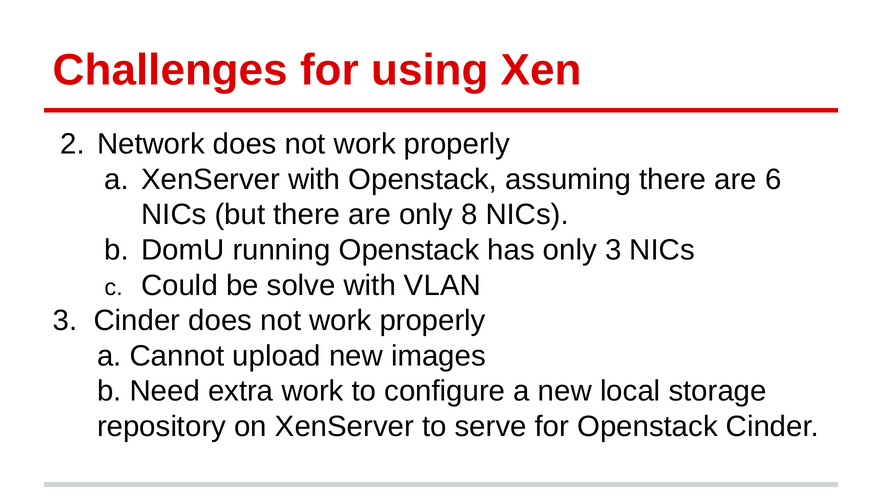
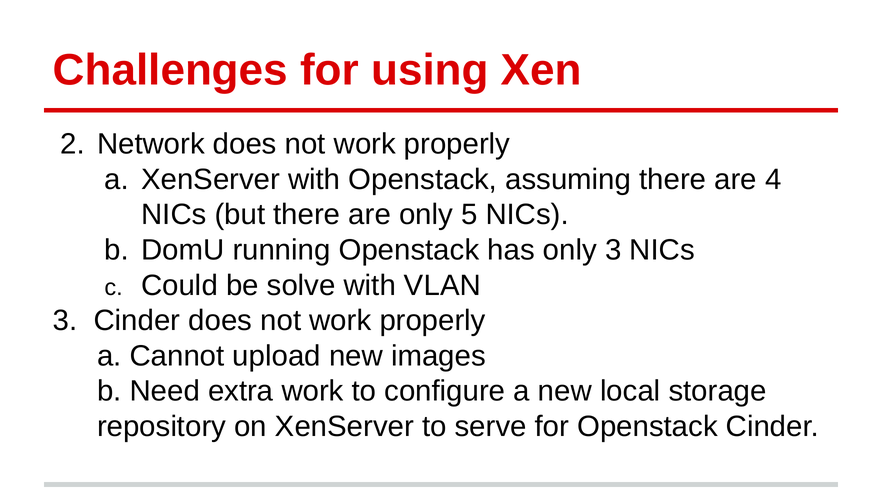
6: 6 -> 4 (773, 180)
8: 8 -> 5 (469, 215)
